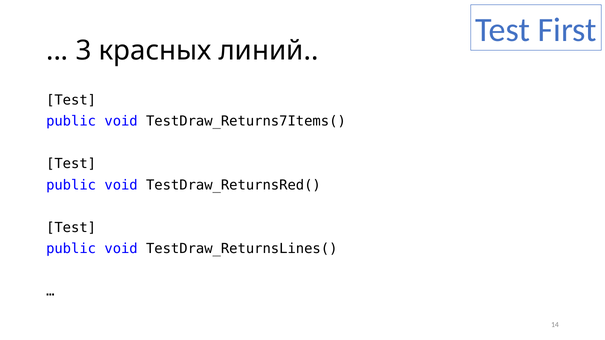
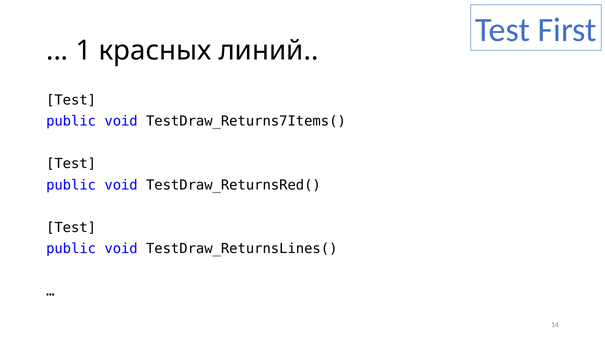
3: 3 -> 1 (84, 51)
